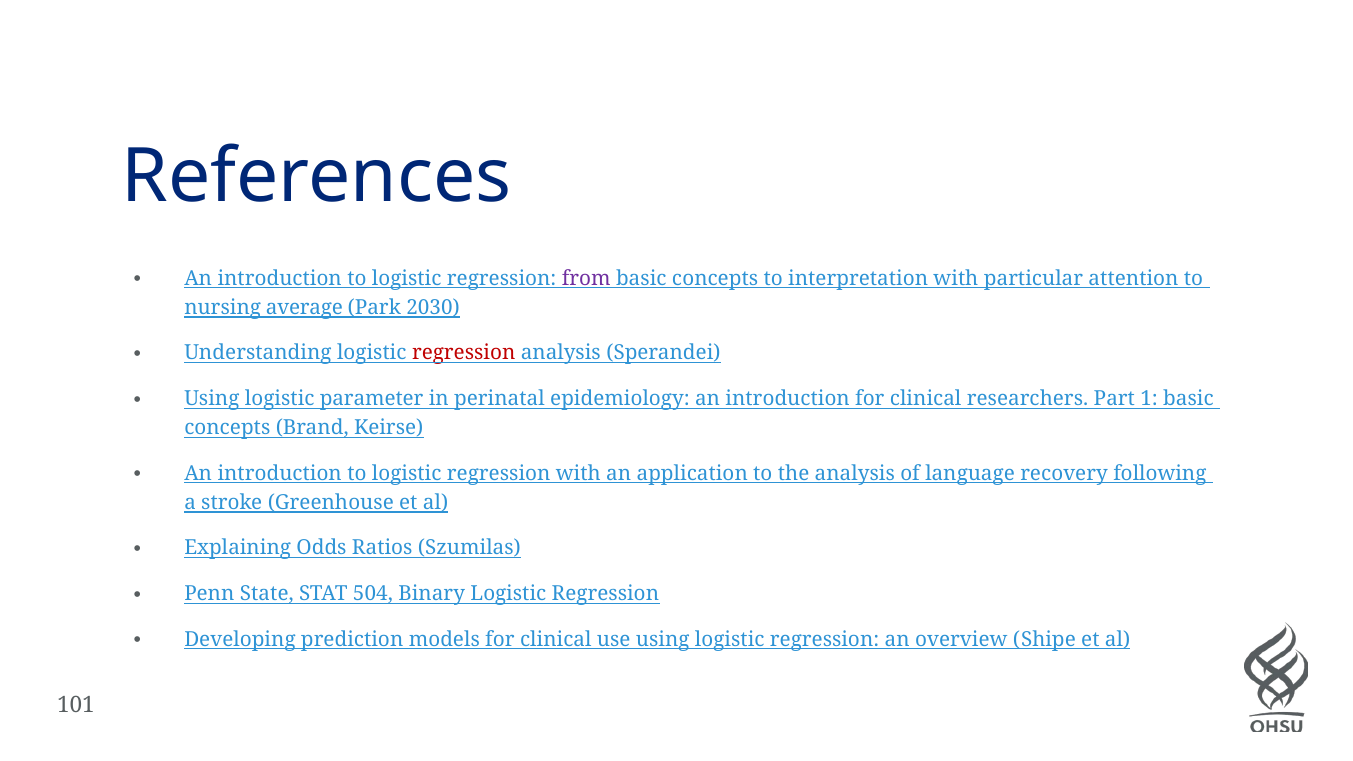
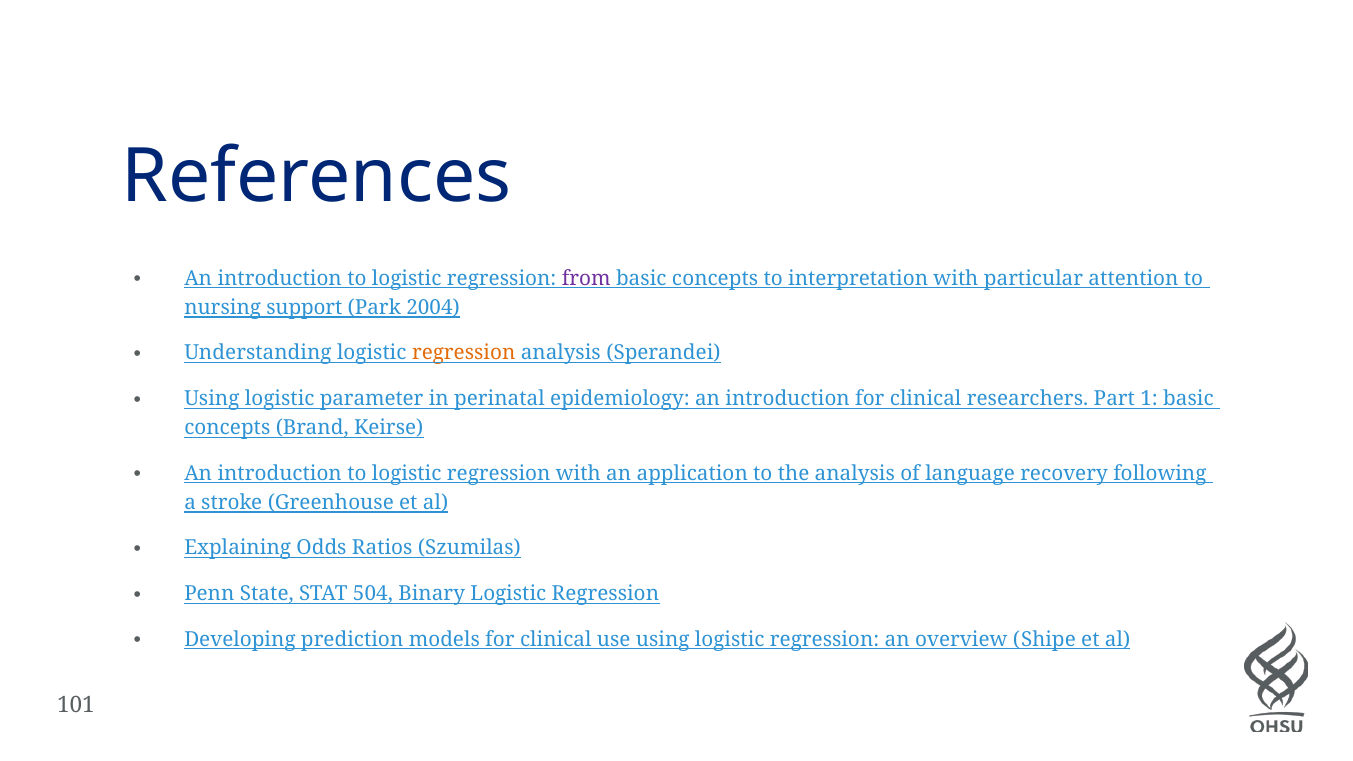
average: average -> support (304, 308)
2030: 2030 -> 2004 (433, 308)
regression colour: red -> orange (464, 353)
